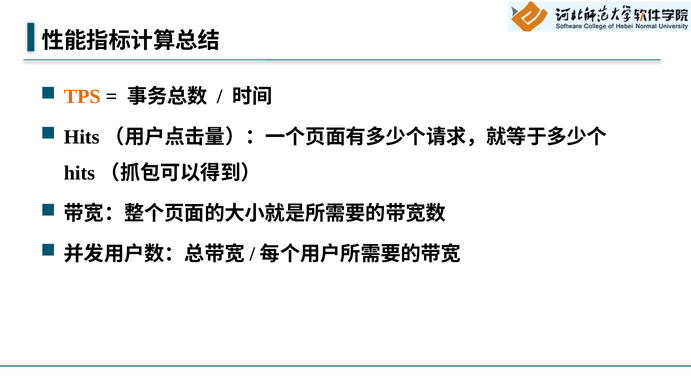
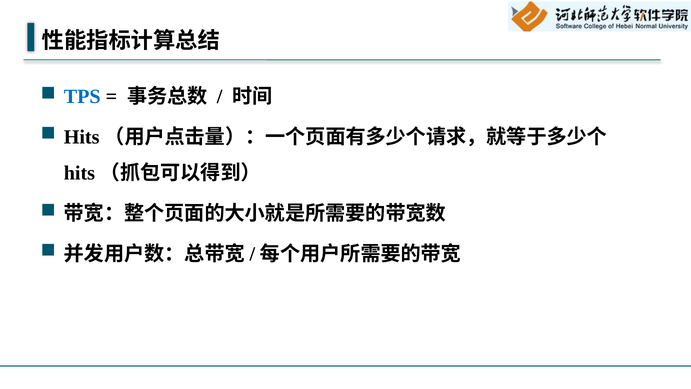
TPS colour: orange -> blue (82, 96)
